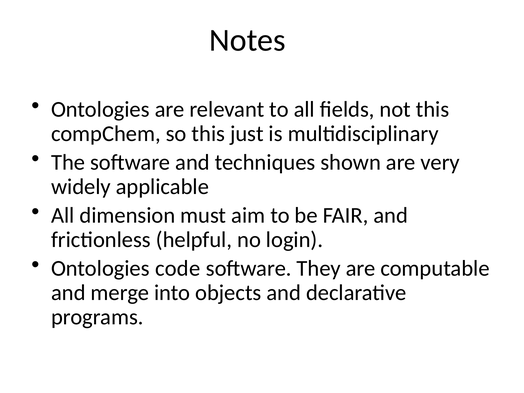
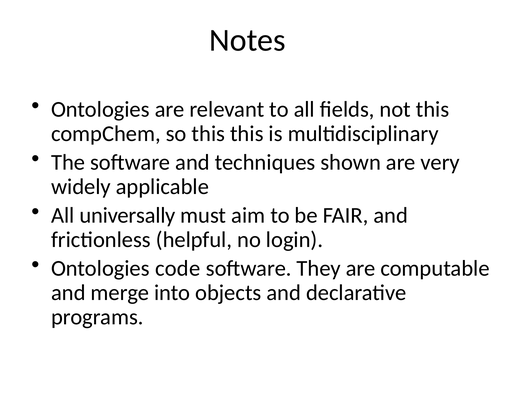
this just: just -> this (247, 134)
dimension: dimension -> universally (127, 215)
